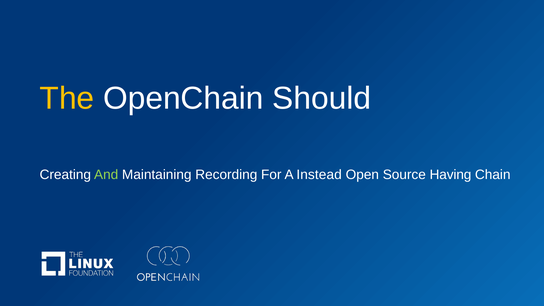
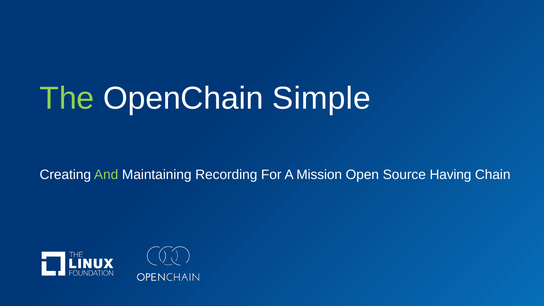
The colour: yellow -> light green (67, 98)
Should: Should -> Simple (322, 98)
Instead: Instead -> Mission (319, 175)
